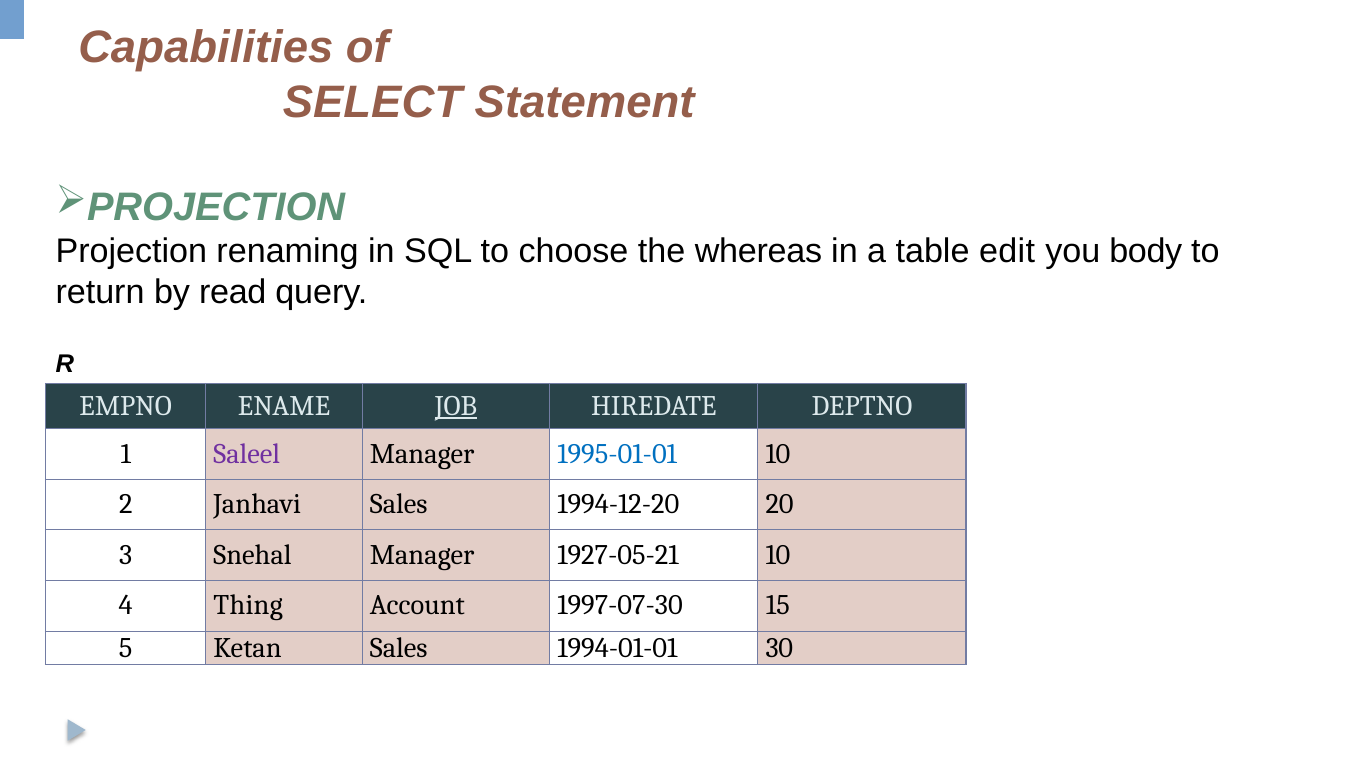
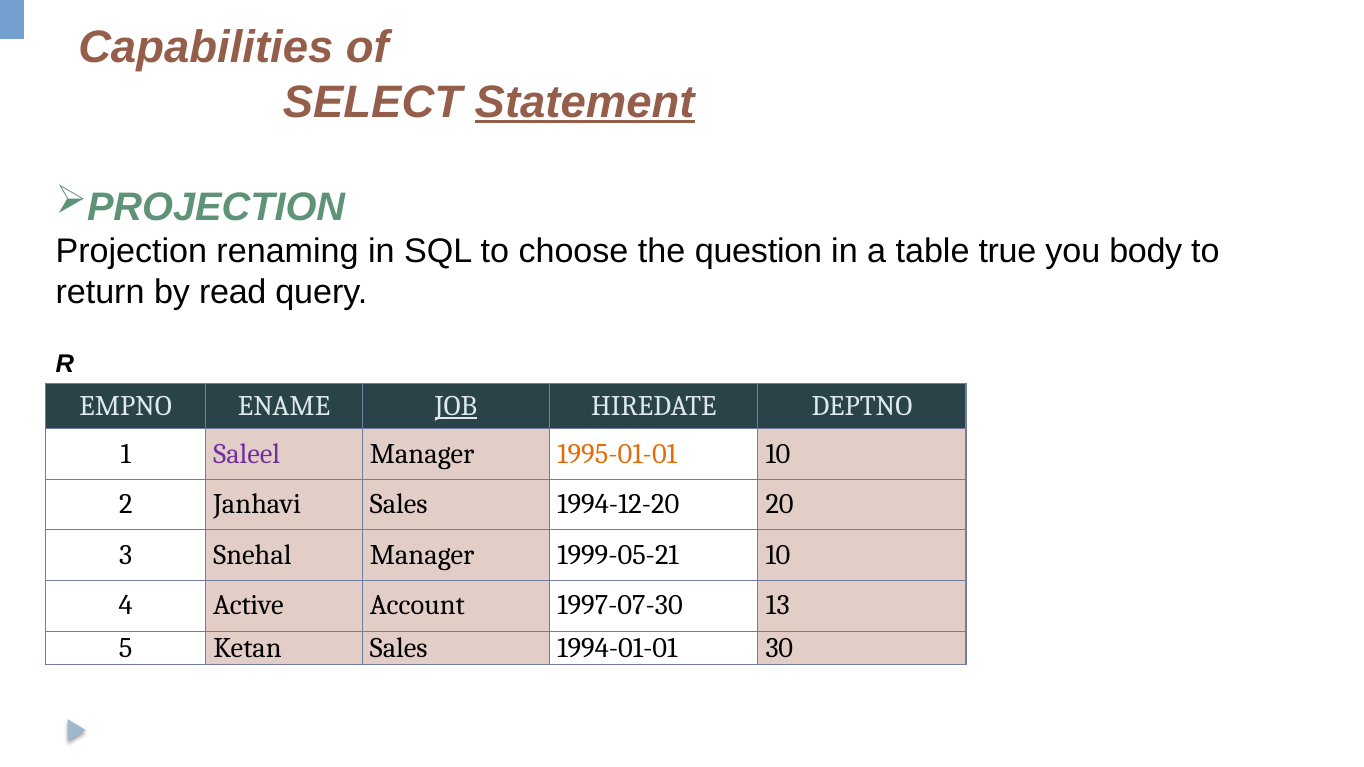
Statement underline: none -> present (585, 102)
whereas: whereas -> question (758, 251)
edit: edit -> true (1007, 251)
1995-01-01 colour: blue -> orange (617, 454)
1927-05-21: 1927-05-21 -> 1999-05-21 (618, 555)
Thing: Thing -> Active (248, 606)
15: 15 -> 13 (778, 606)
